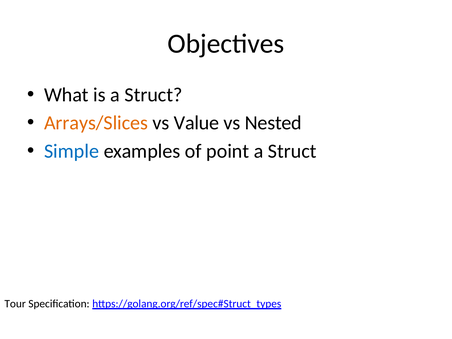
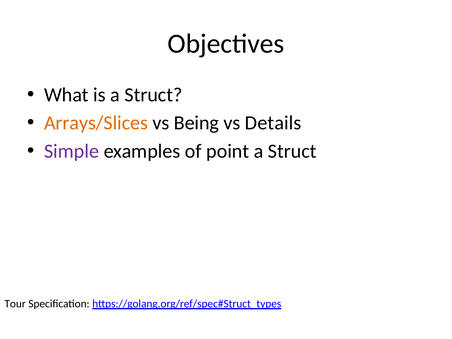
Value: Value -> Being (197, 123)
Nested: Nested -> Details (273, 123)
Simple colour: blue -> purple (72, 151)
